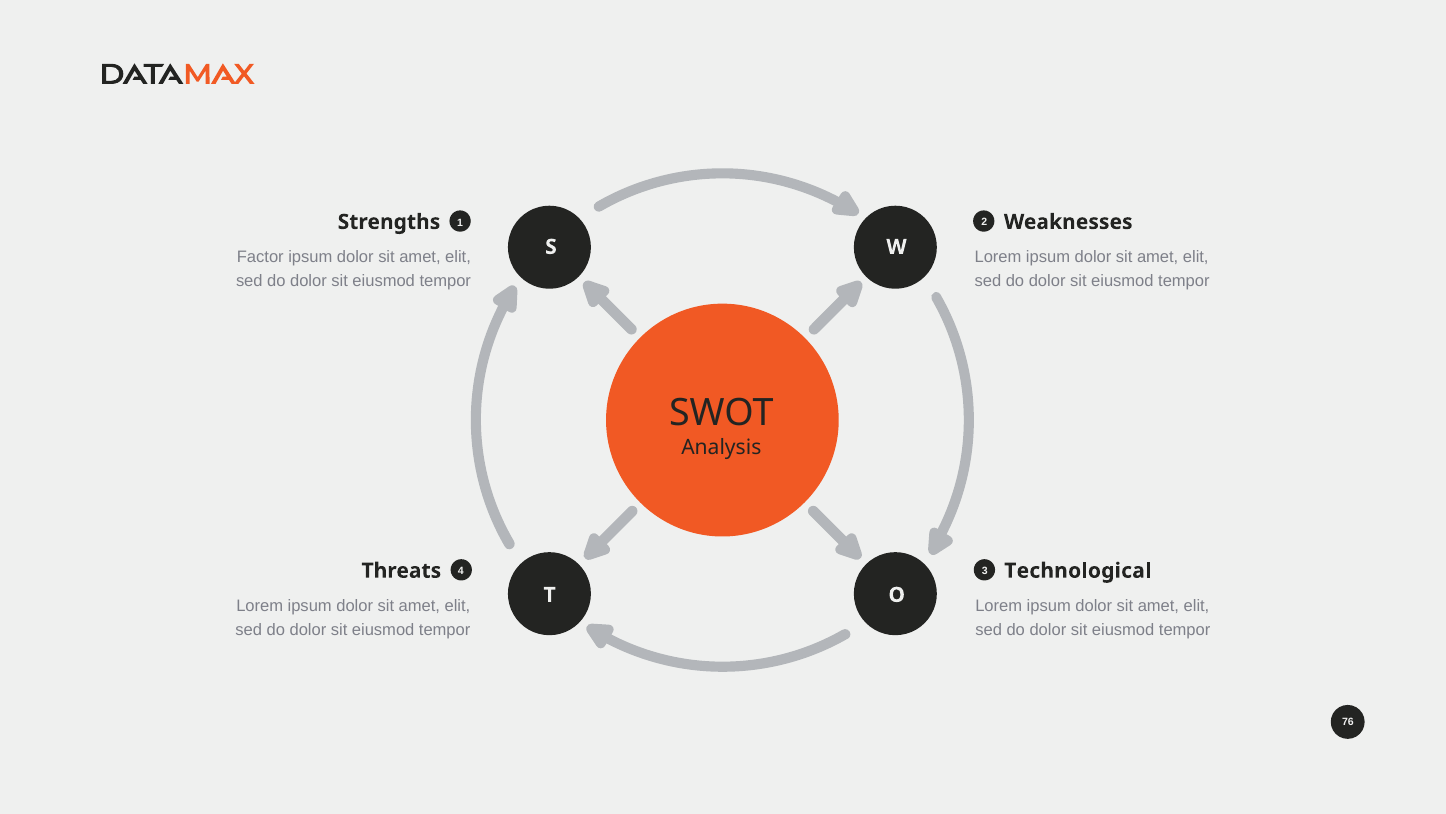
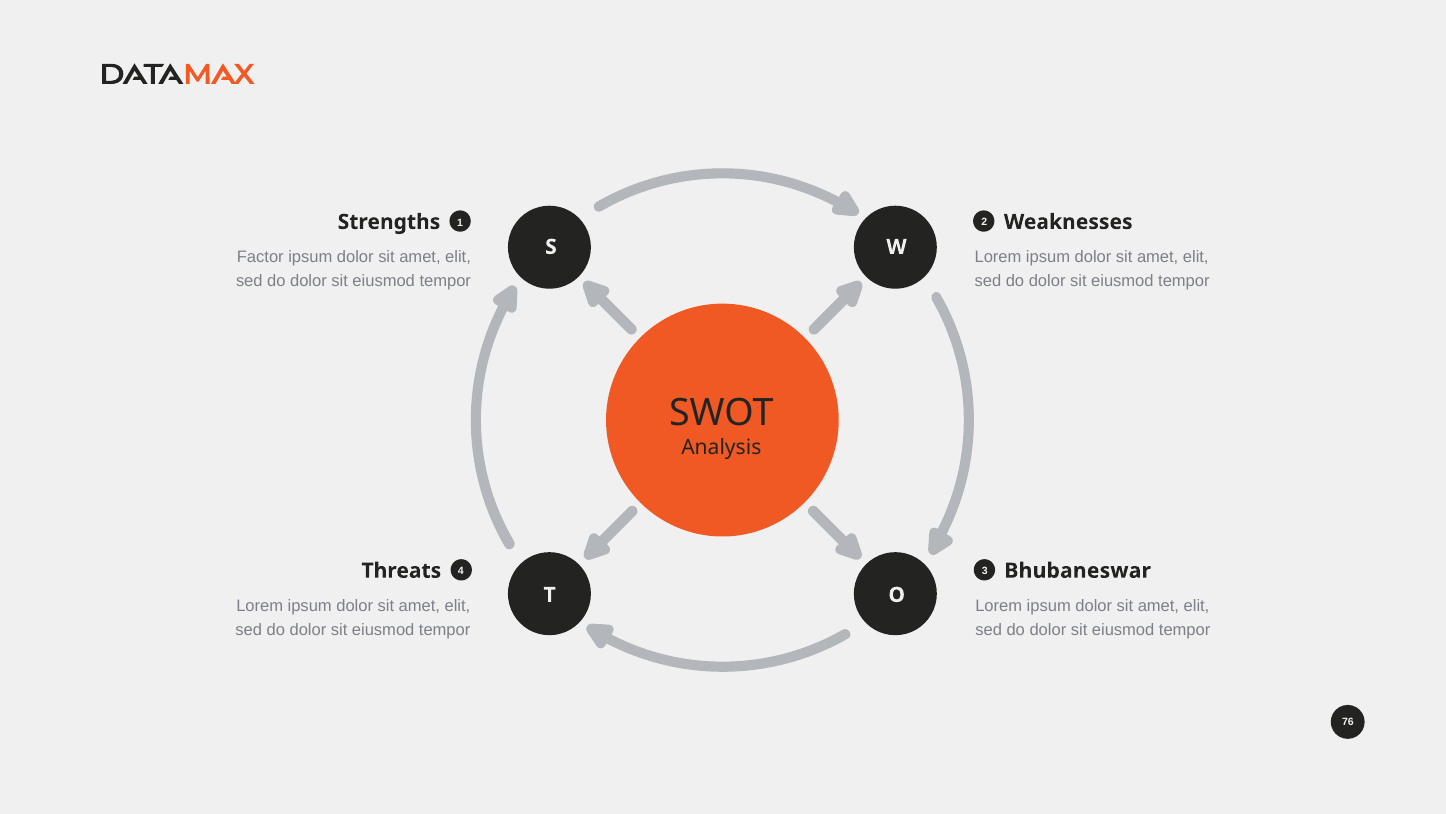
Technological: Technological -> Bhubaneswar (1078, 570)
